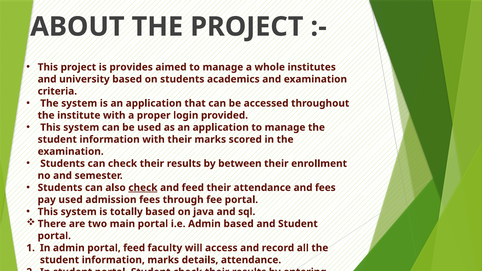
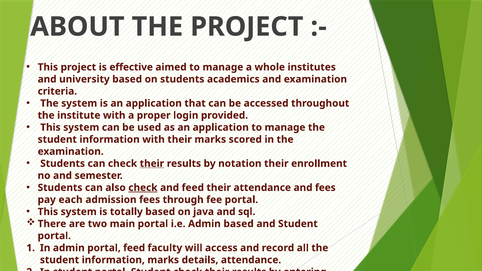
provides: provides -> effective (131, 67)
their underline: none -> present (152, 164)
between: between -> notation (240, 164)
pay used: used -> each (71, 200)
